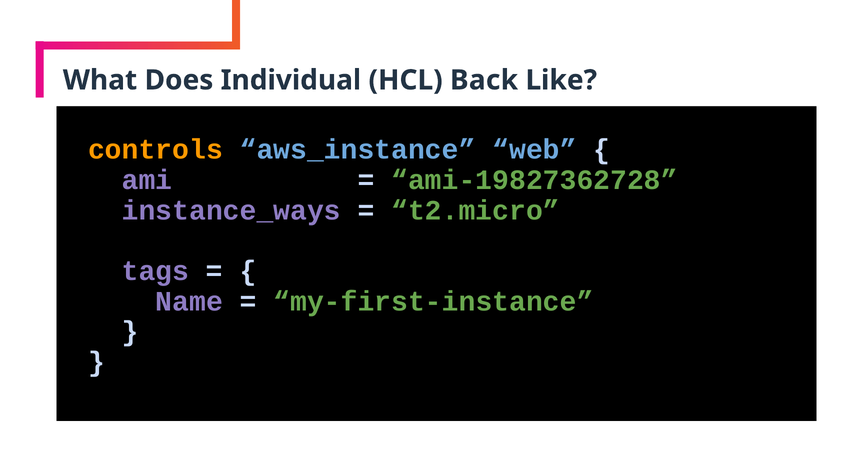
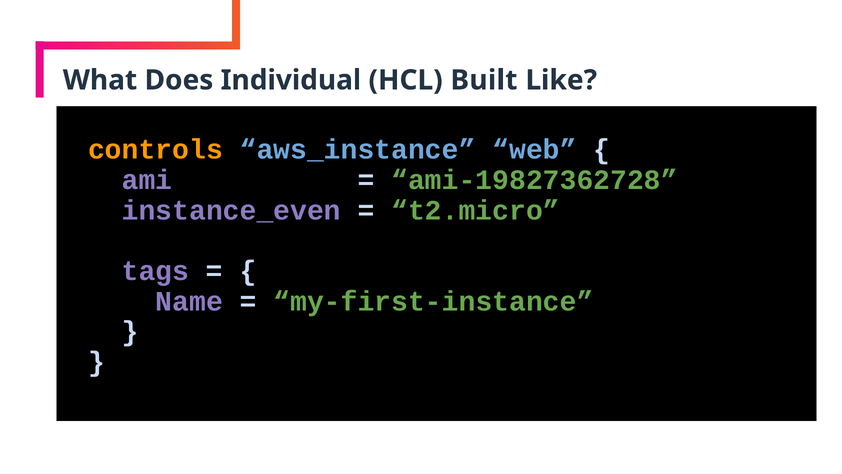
Back: Back -> Built (484, 80)
instance_ways: instance_ways -> instance_even (231, 210)
